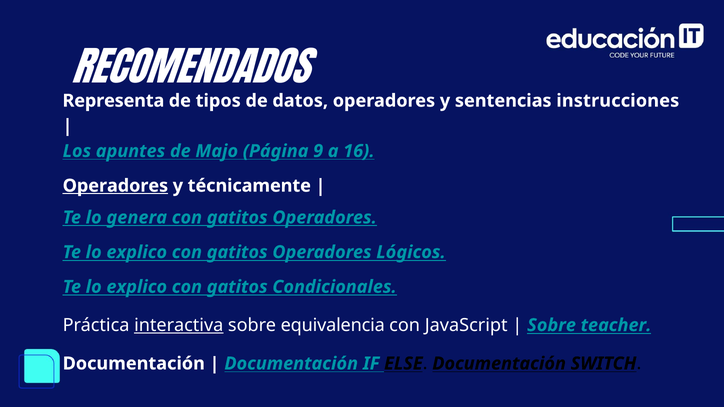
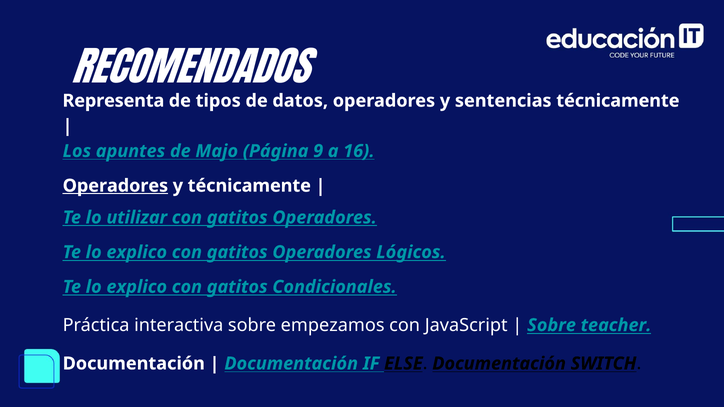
sentencias instrucciones: instrucciones -> técnicamente (618, 101)
genera: genera -> utilizar (137, 218)
interactiva underline: present -> none (179, 325)
equivalencia: equivalencia -> empezamos (333, 325)
